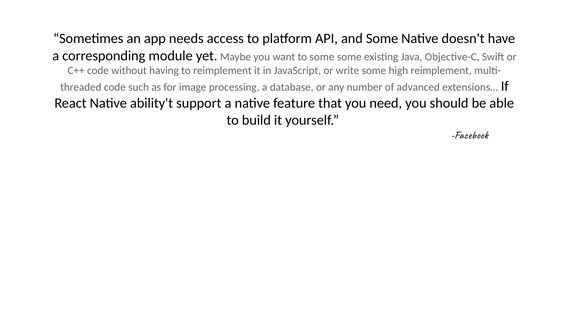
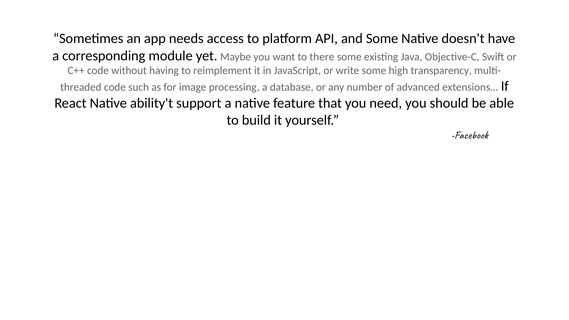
to some: some -> there (322, 57)
high reimplement: reimplement -> transparency (441, 71)
